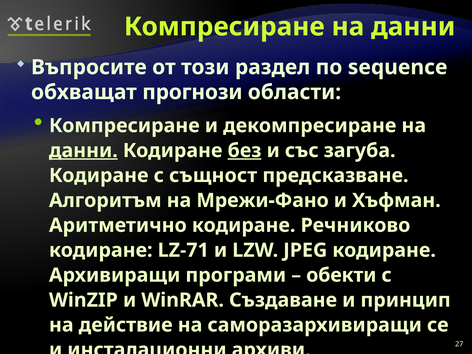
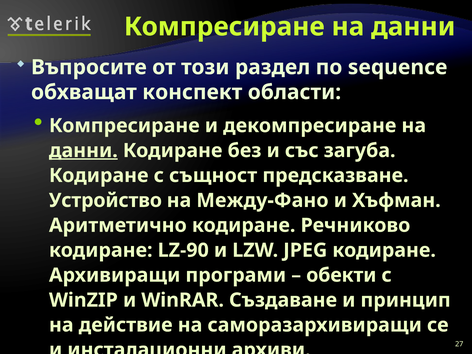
прогнози: прогнози -> конспект (192, 92)
без underline: present -> none (244, 151)
Алгоритъм: Алгоритъм -> Устройство (105, 200)
Мрежи-Фано: Мрежи-Фано -> Между-Фано (262, 200)
LZ-71: LZ-71 -> LZ-90 (183, 250)
